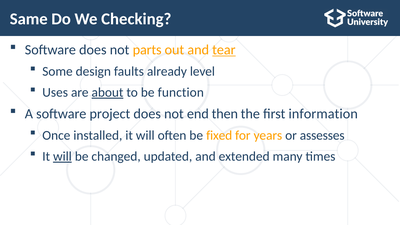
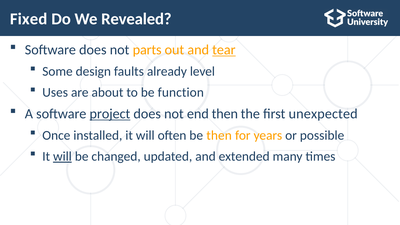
Same: Same -> Fixed (29, 19)
Checking: Checking -> Revealed (136, 19)
about underline: present -> none (107, 92)
project underline: none -> present (110, 114)
information: information -> unexpected (323, 114)
be fixed: fixed -> then (219, 135)
assesses: assesses -> possible (322, 135)
